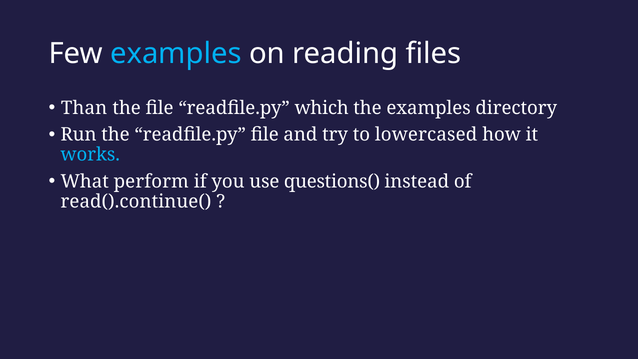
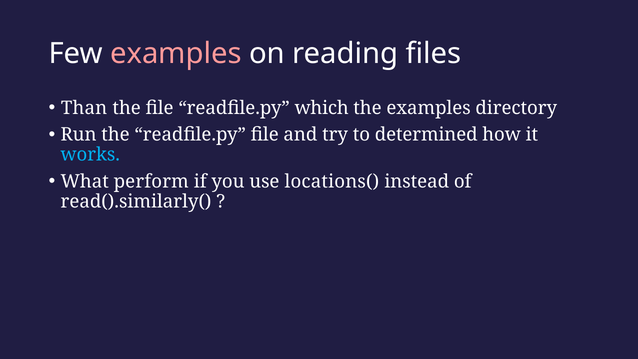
examples colour: light blue -> pink (176, 54)
lowercased: lowercased -> determined (426, 135)
questions(: questions( -> locations( (332, 181)
read().continue(: read().continue( -> read().similarly( (136, 202)
